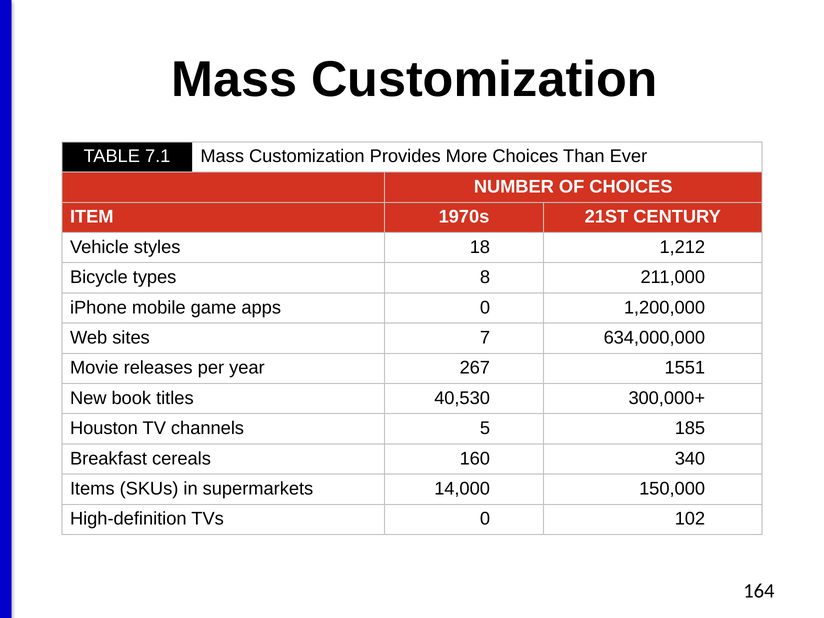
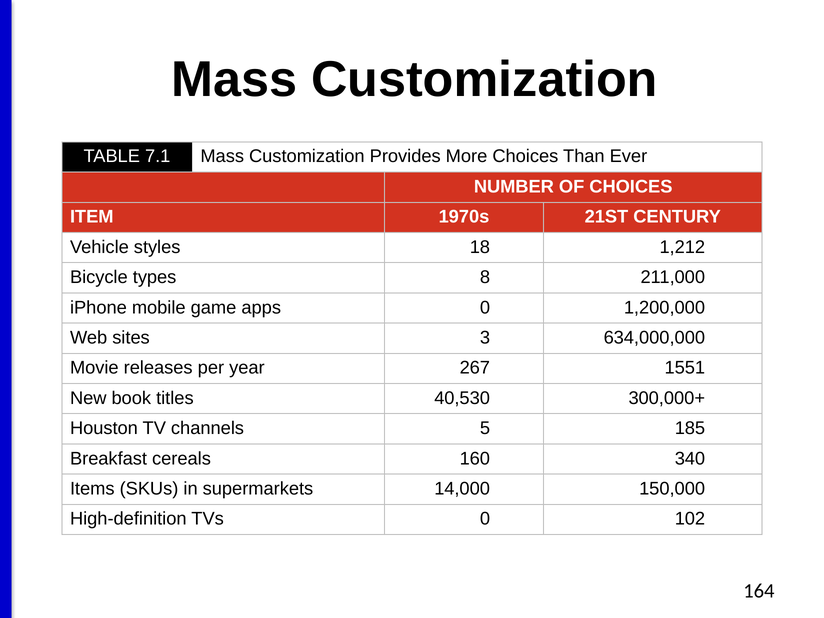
7: 7 -> 3 (485, 338)
